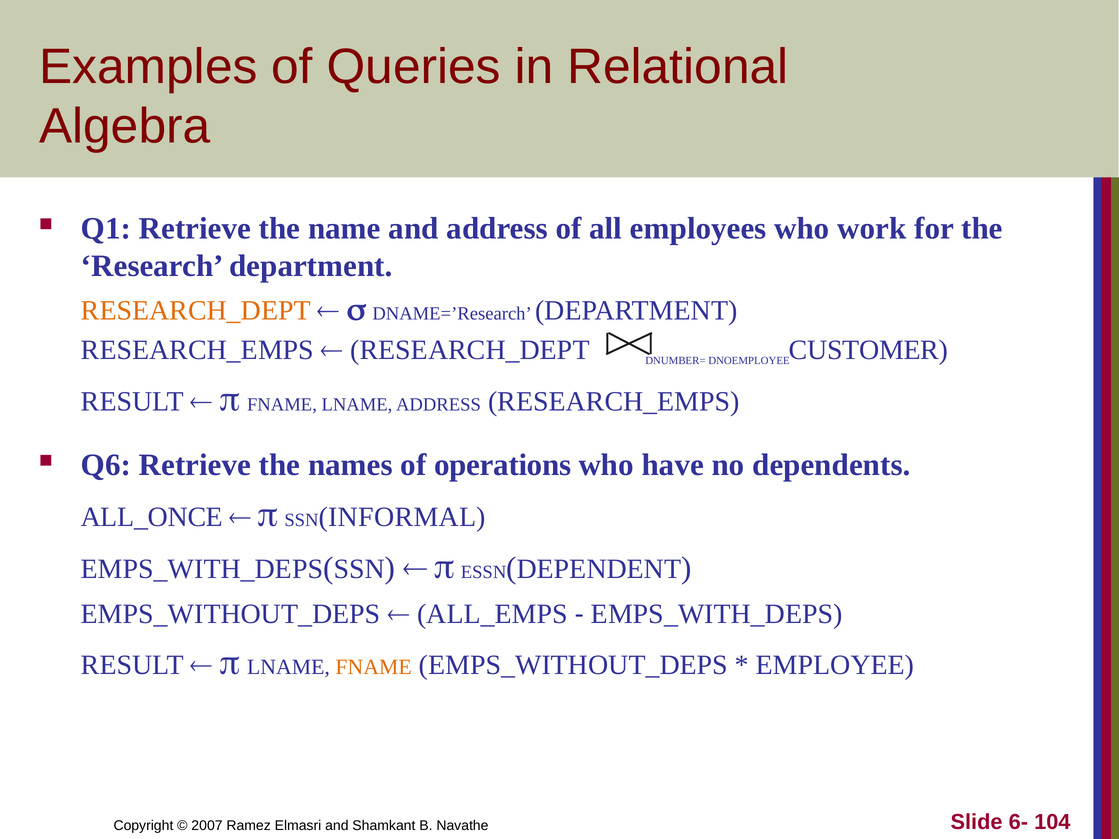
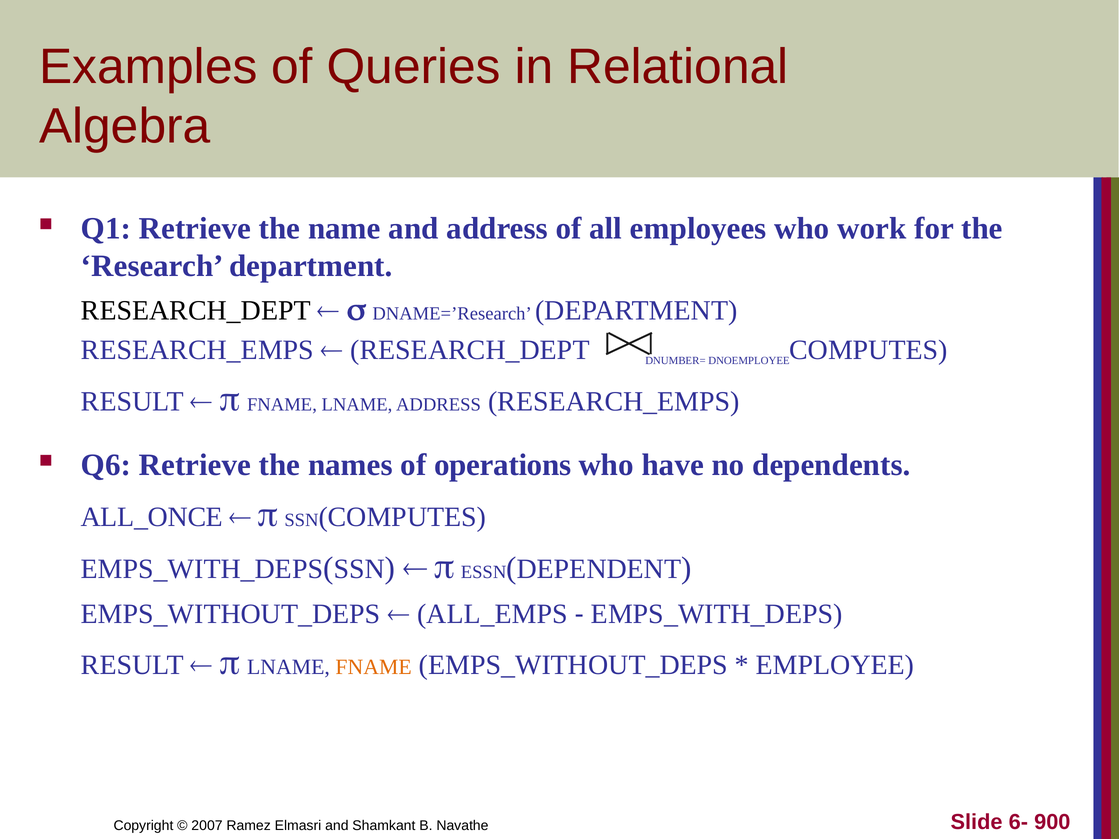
RESEARCH_DEPT colour: orange -> black (196, 310)
CUSTOMER: CUSTOMER -> COMPUTES (868, 350)
INFORMAL: INFORMAL -> COMPUTES (402, 517)
104: 104 -> 900 (1052, 822)
